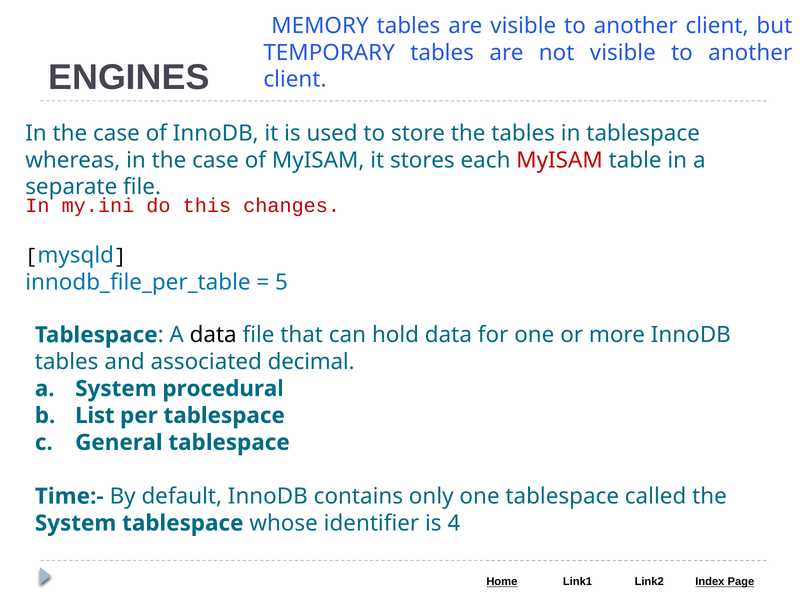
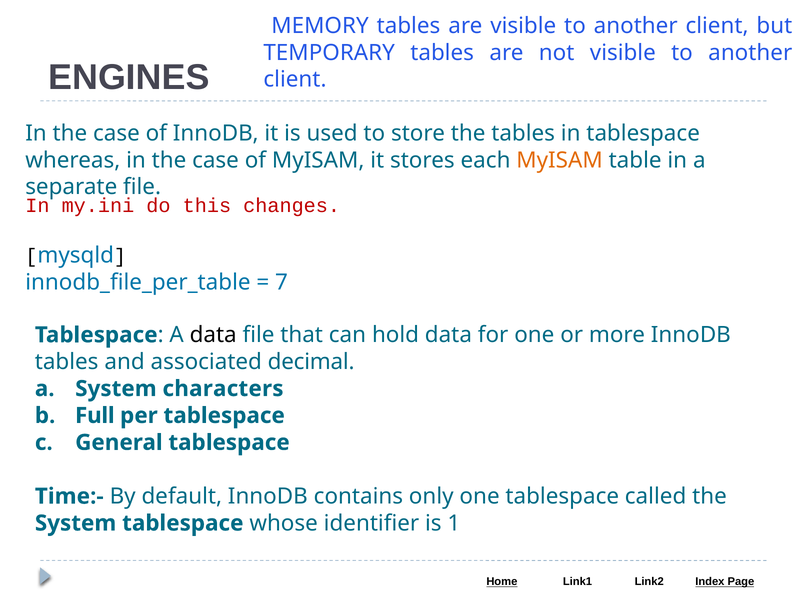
MyISAM colour: red -> orange (560, 160)
5: 5 -> 7 (281, 283)
procedural: procedural -> characters (223, 389)
List: List -> Full (95, 416)
4: 4 -> 1 (454, 523)
